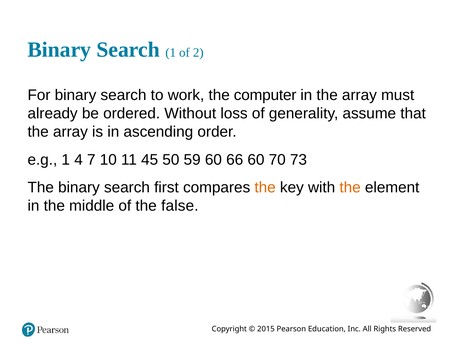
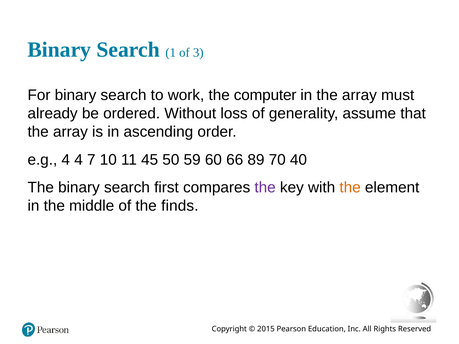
2: 2 -> 3 (198, 53)
e.g 1: 1 -> 4 (66, 160)
66 60: 60 -> 89 (256, 160)
73: 73 -> 40 (298, 160)
the colour: orange -> purple (265, 188)
false: false -> finds (180, 206)
